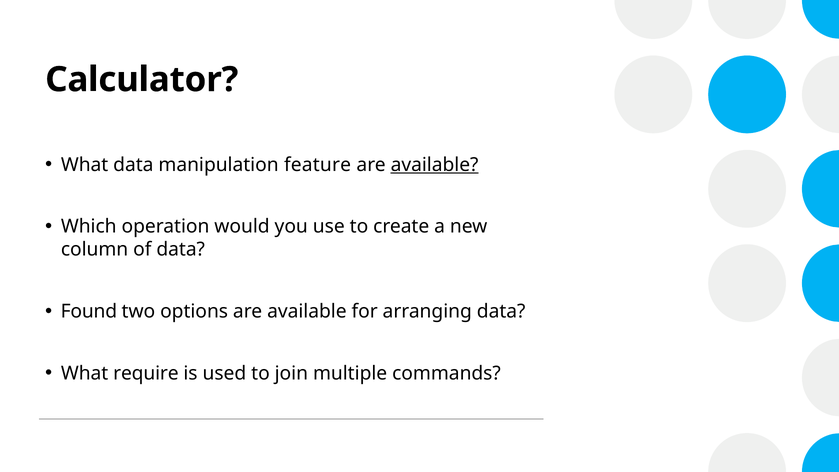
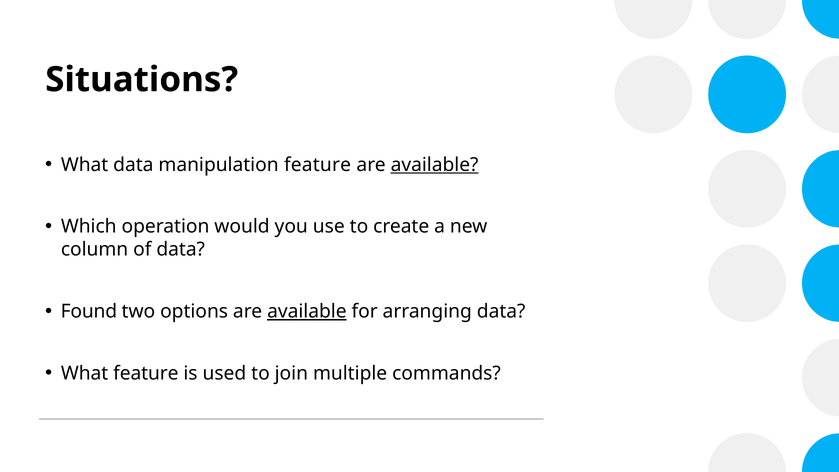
Calculator: Calculator -> Situations (142, 80)
available underline: none -> present (307, 311)
What require: require -> feature (146, 373)
